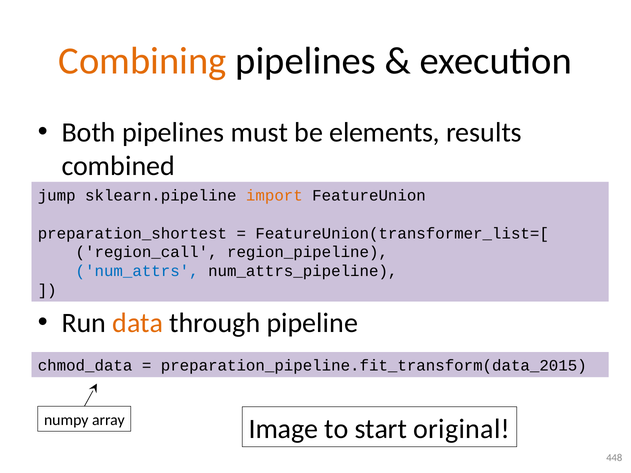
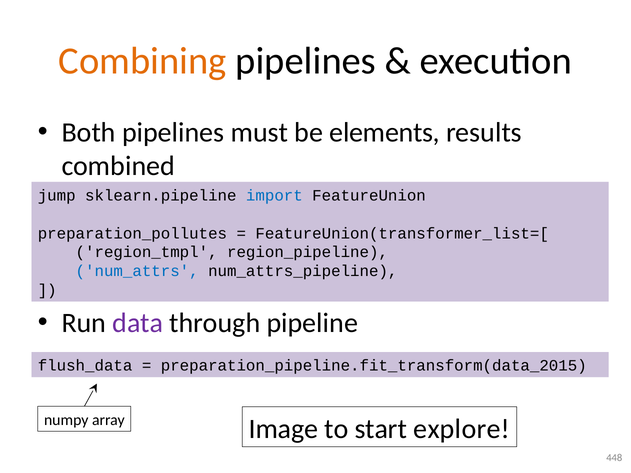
import colour: orange -> blue (274, 196)
preparation_shortest: preparation_shortest -> preparation_pollutes (132, 233)
region_call: region_call -> region_tmpl (147, 252)
data colour: orange -> purple (138, 323)
chmod_data: chmod_data -> flush_data (85, 366)
original: original -> explore (462, 429)
